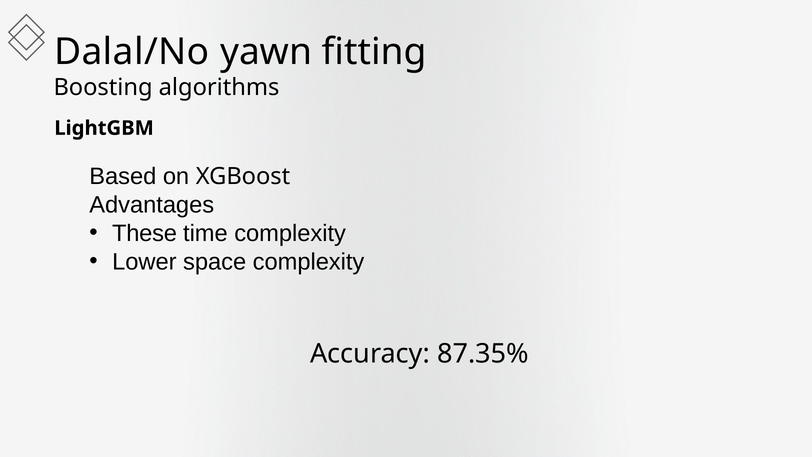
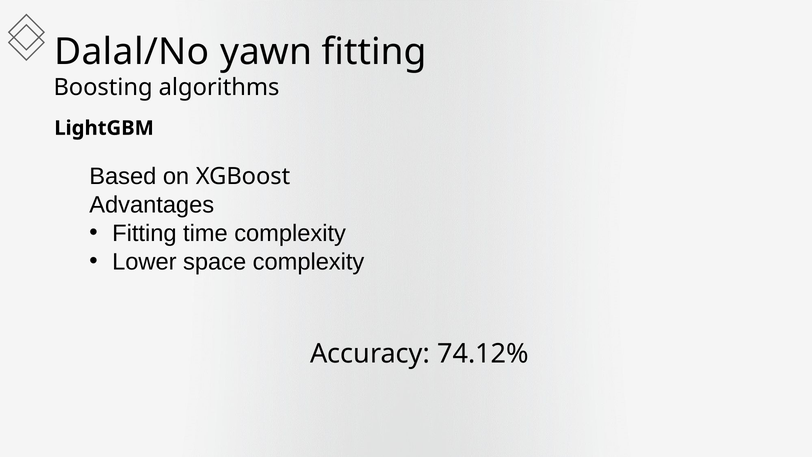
These: These -> Fitting (144, 233)
87.35%: 87.35% -> 74.12% (483, 353)
